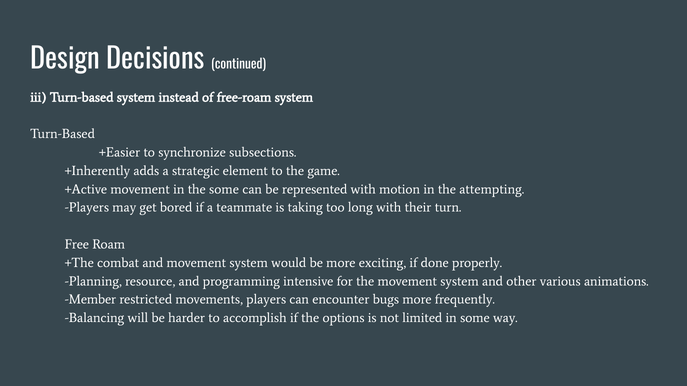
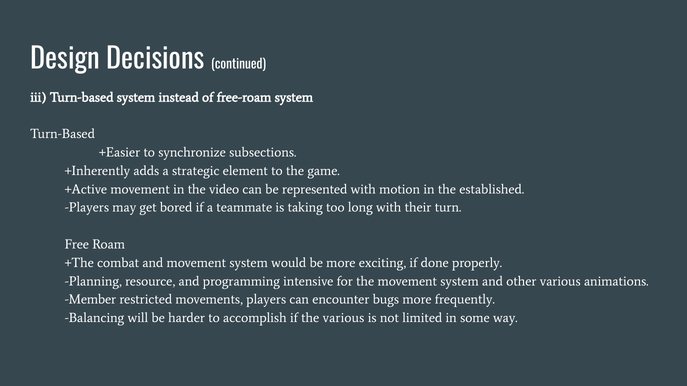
the some: some -> video (224, 189)
attempting: attempting -> established (492, 189)
the options: options -> various (343, 318)
